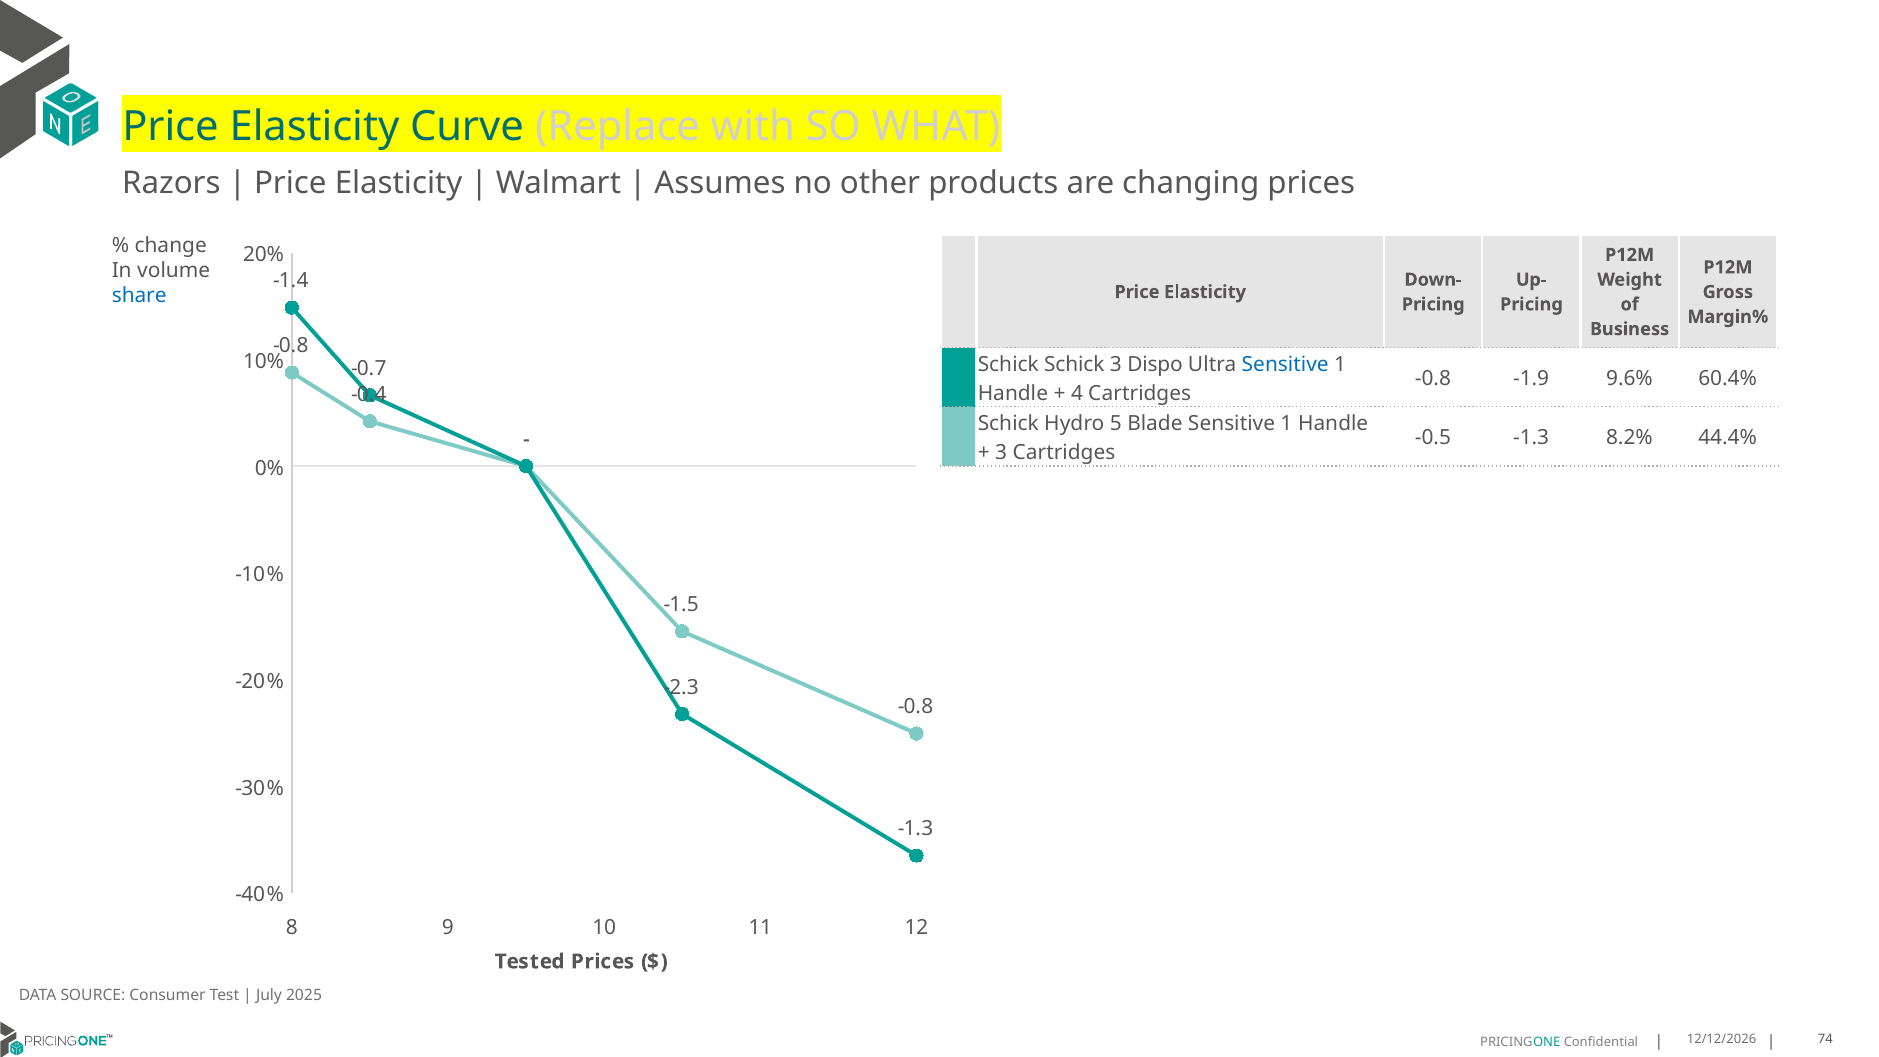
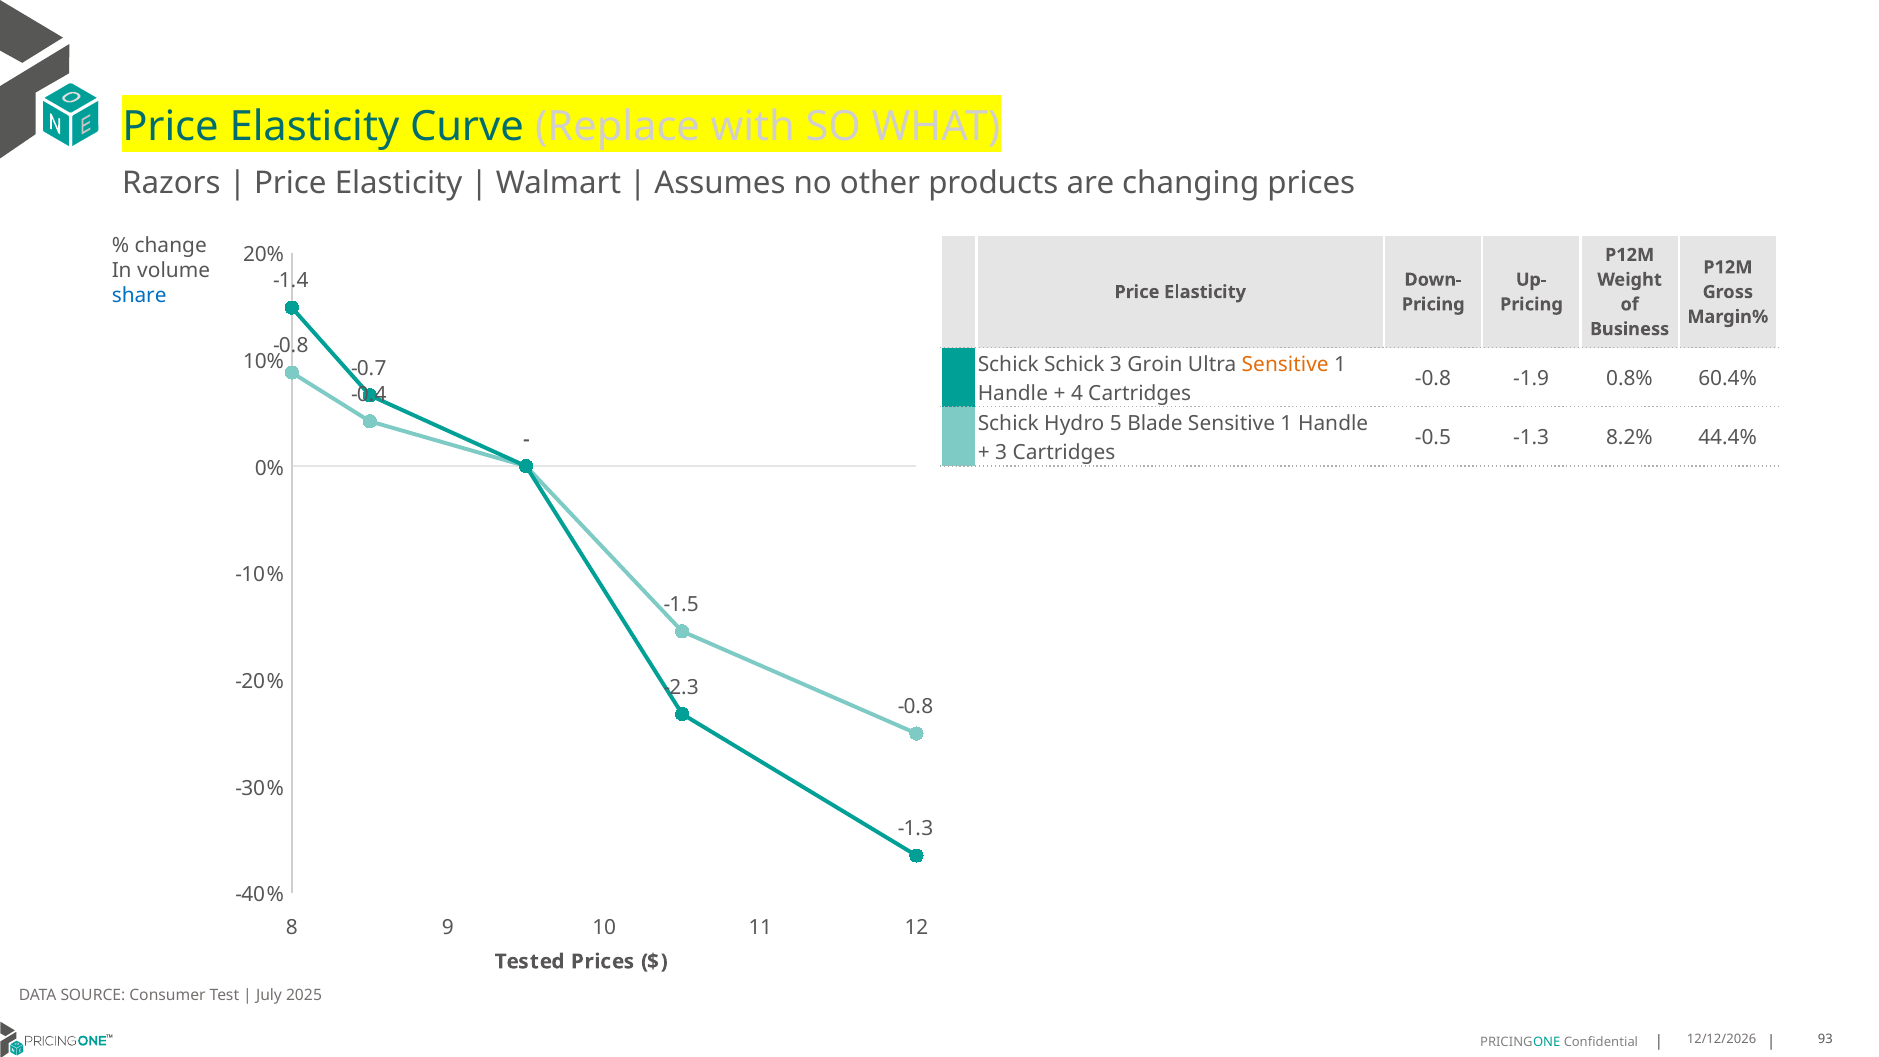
Dispo: Dispo -> Groin (1155, 365)
Sensitive colour: blue -> orange (1285, 365)
9.6%: 9.6% -> 0.8% (1629, 379)
74: 74 -> 93 (1825, 1039)
